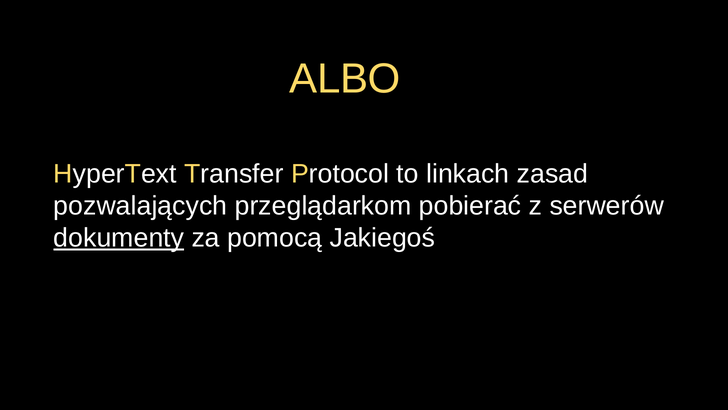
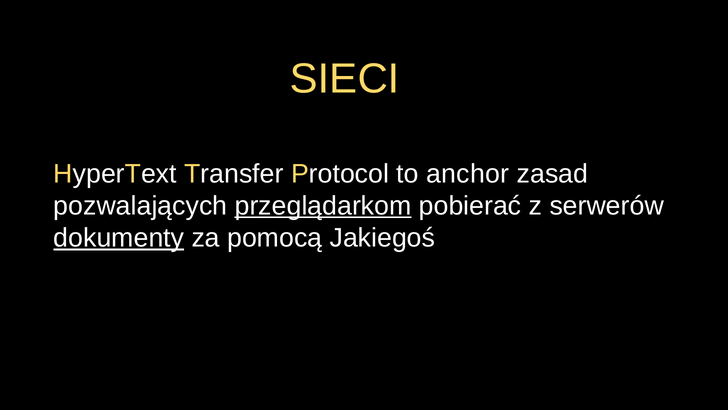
ALBO: ALBO -> SIECI (345, 79)
linkach: linkach -> anchor (468, 174)
przeglądarkom underline: none -> present (323, 206)
